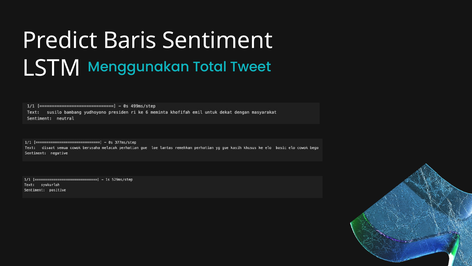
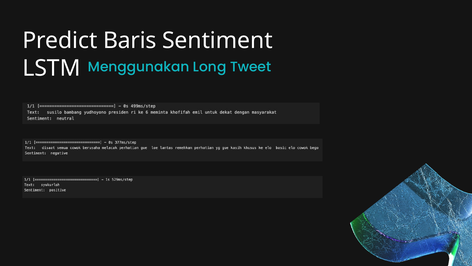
Total: Total -> Long (210, 67)
